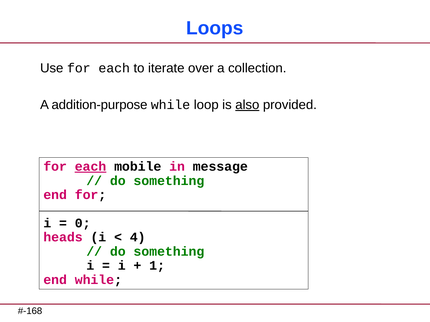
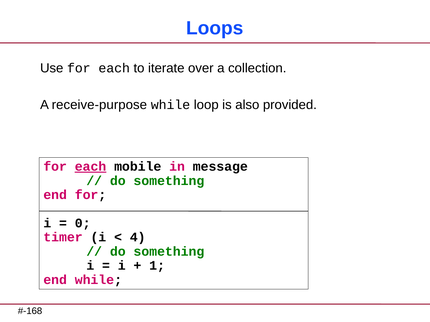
addition-purpose: addition-purpose -> receive-purpose (99, 105)
also underline: present -> none (247, 105)
heads: heads -> timer (63, 238)
